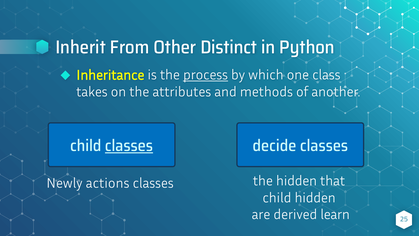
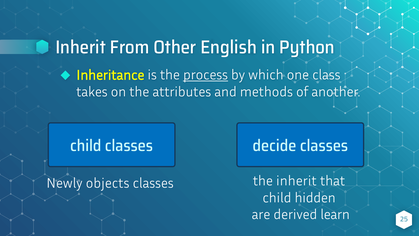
Distinct: Distinct -> English (229, 47)
classes underline: present -> none (129, 146)
actions: actions -> objects (108, 183)
the hidden: hidden -> inherit (296, 181)
